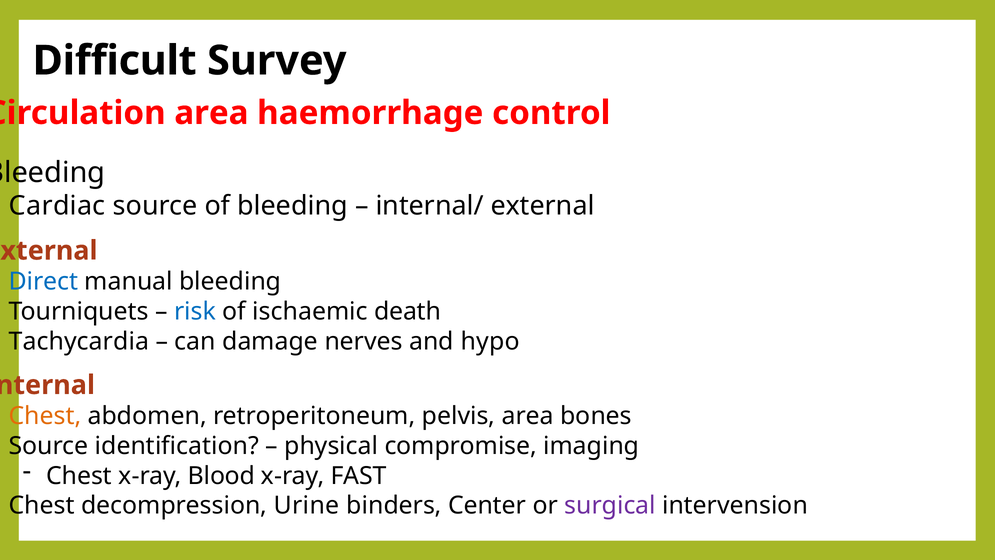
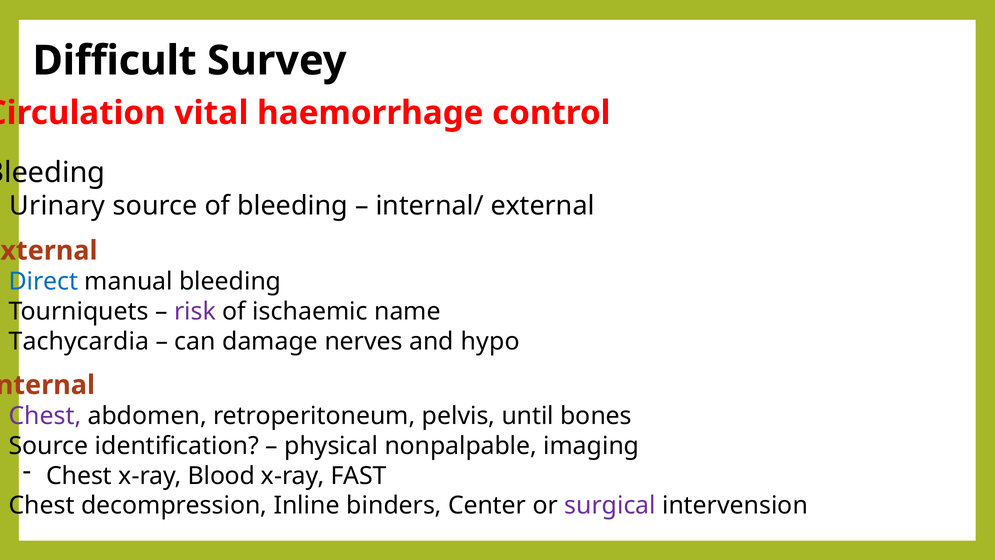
area: area -> vital (211, 113)
Cardiac: Cardiac -> Urinary (57, 206)
risk colour: blue -> purple (195, 311)
death: death -> name (407, 311)
Chest colour: orange -> purple (45, 416)
pelvis area: area -> until (528, 416)
compromise: compromise -> nonpalpable (461, 446)
Urine: Urine -> Inline (307, 505)
